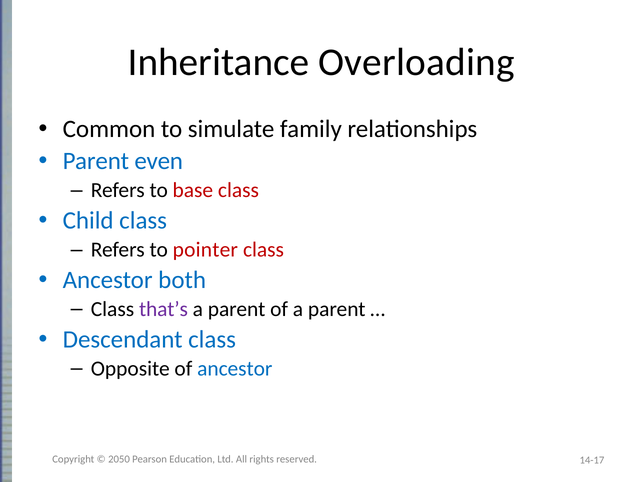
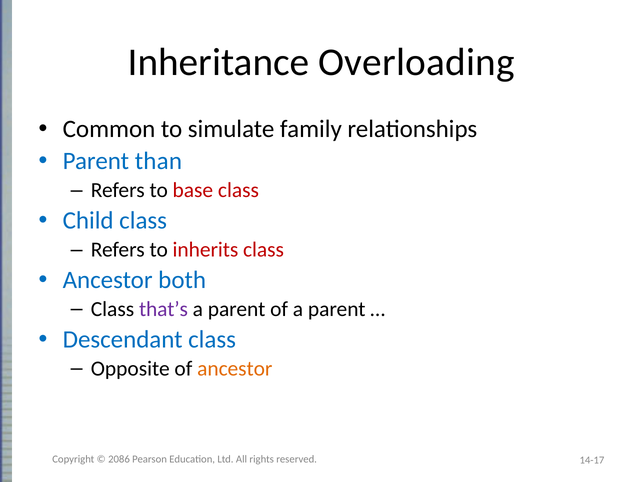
even: even -> than (158, 161)
pointer: pointer -> inherits (205, 250)
ancestor colour: blue -> orange (235, 369)
2050: 2050 -> 2086 (119, 459)
